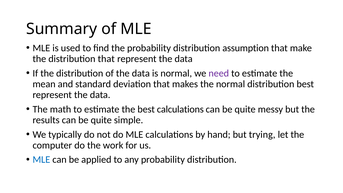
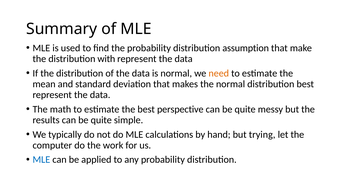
distribution that: that -> with (106, 59)
need colour: purple -> orange (219, 73)
best calculations: calculations -> perspective (180, 109)
